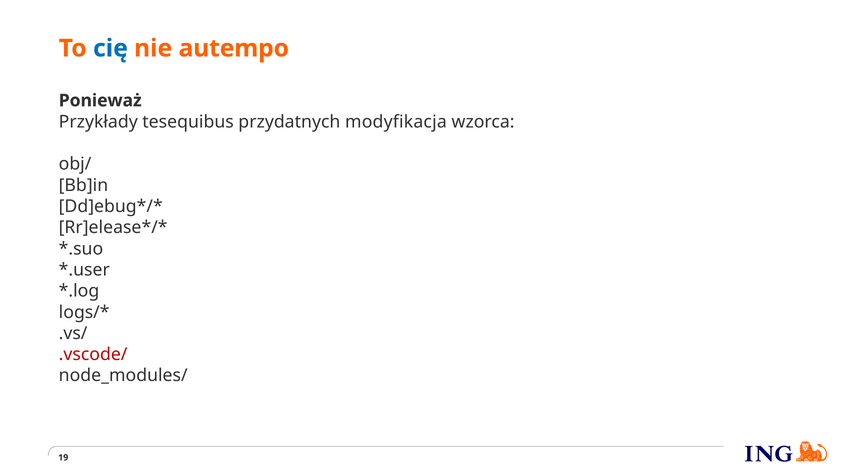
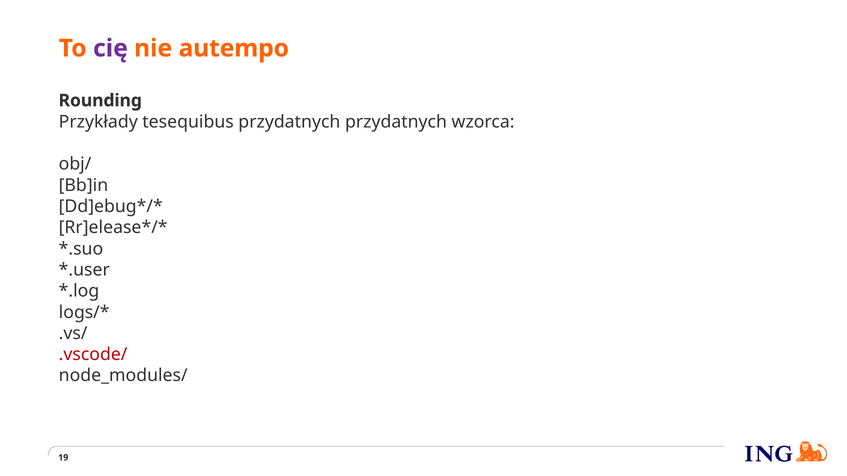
cię colour: blue -> purple (110, 48)
Ponieważ: Ponieważ -> Rounding (100, 101)
przydatnych modyfikacja: modyfikacja -> przydatnych (396, 122)
